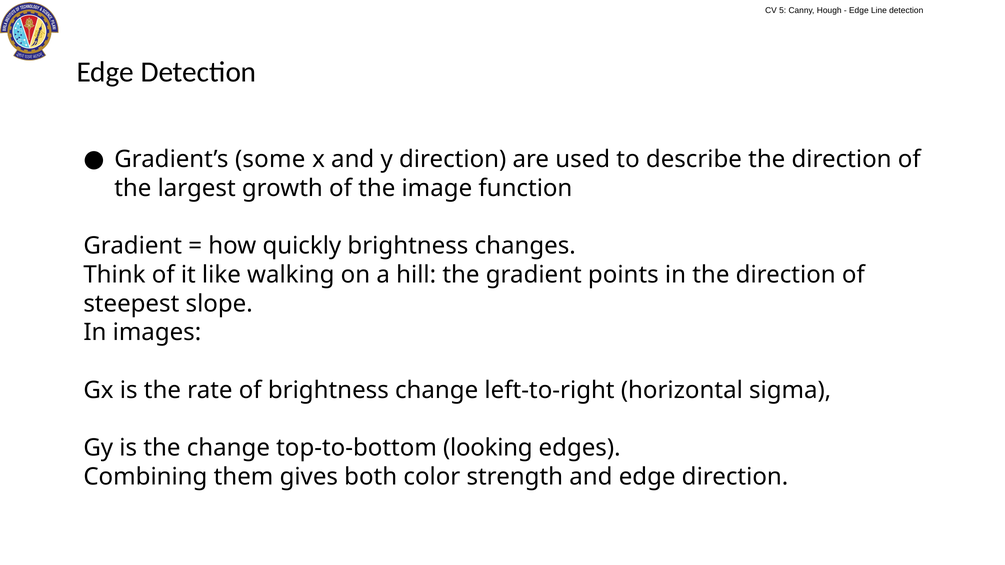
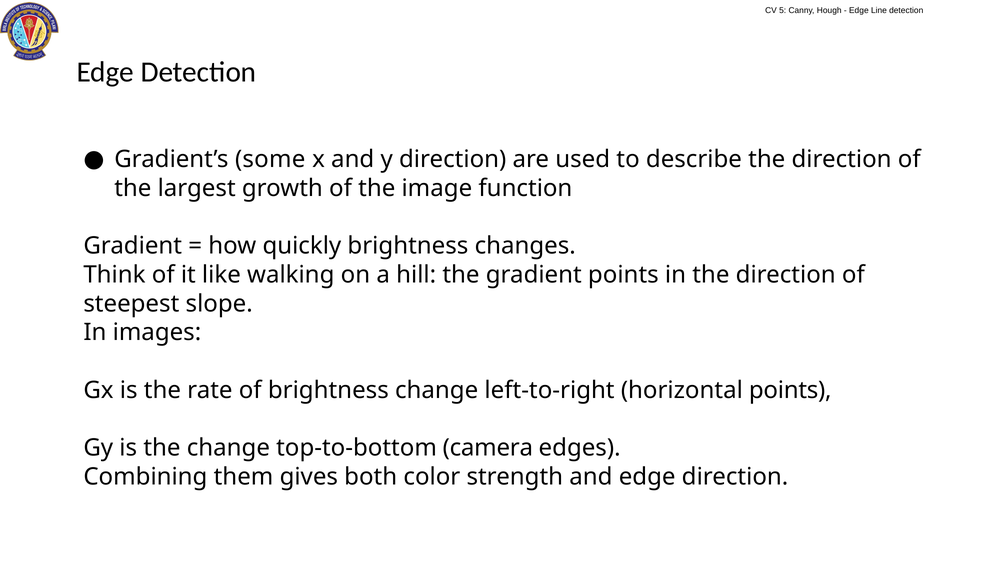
horizontal sigma: sigma -> points (790, 390)
looking: looking -> camera (488, 448)
